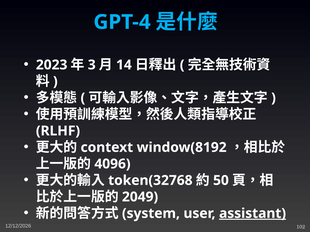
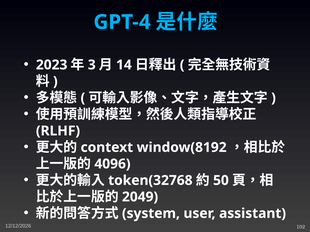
assistant underline: present -> none (253, 214)
